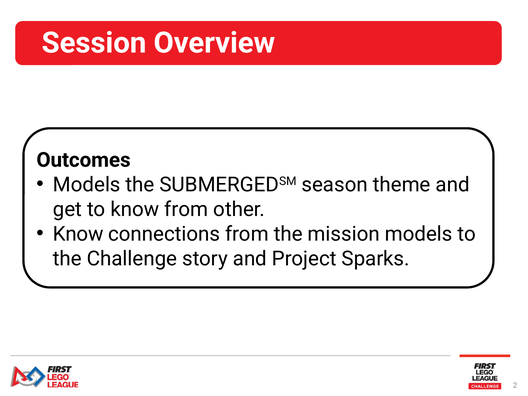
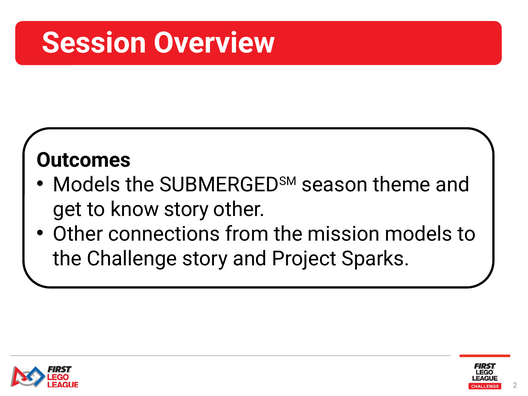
know from: from -> story (186, 209)
Know: Know -> Other (78, 234)
